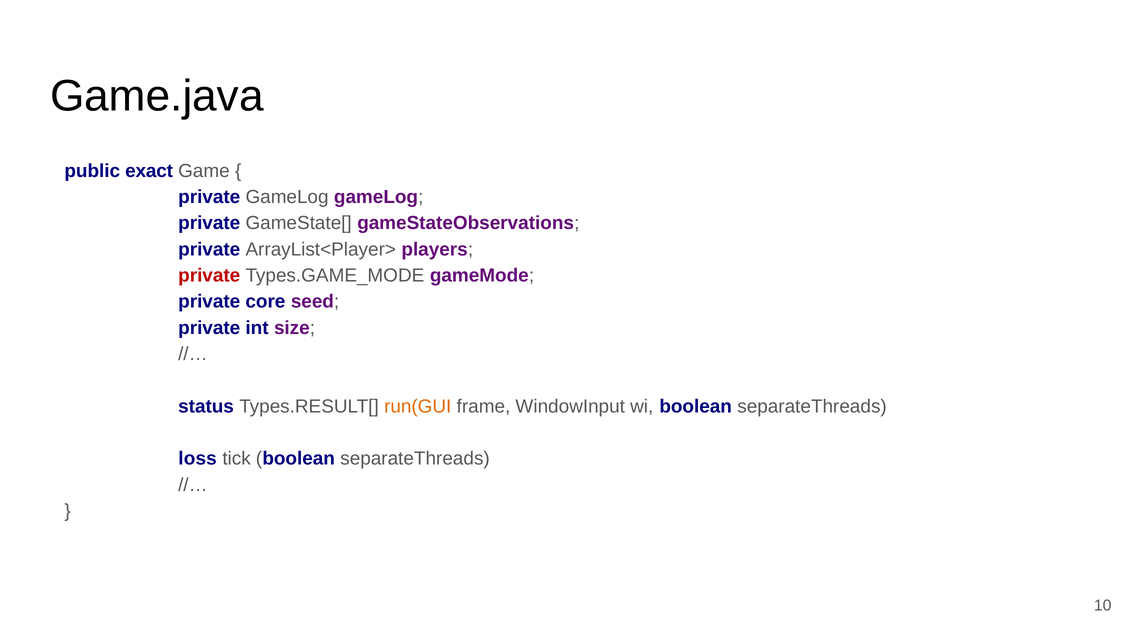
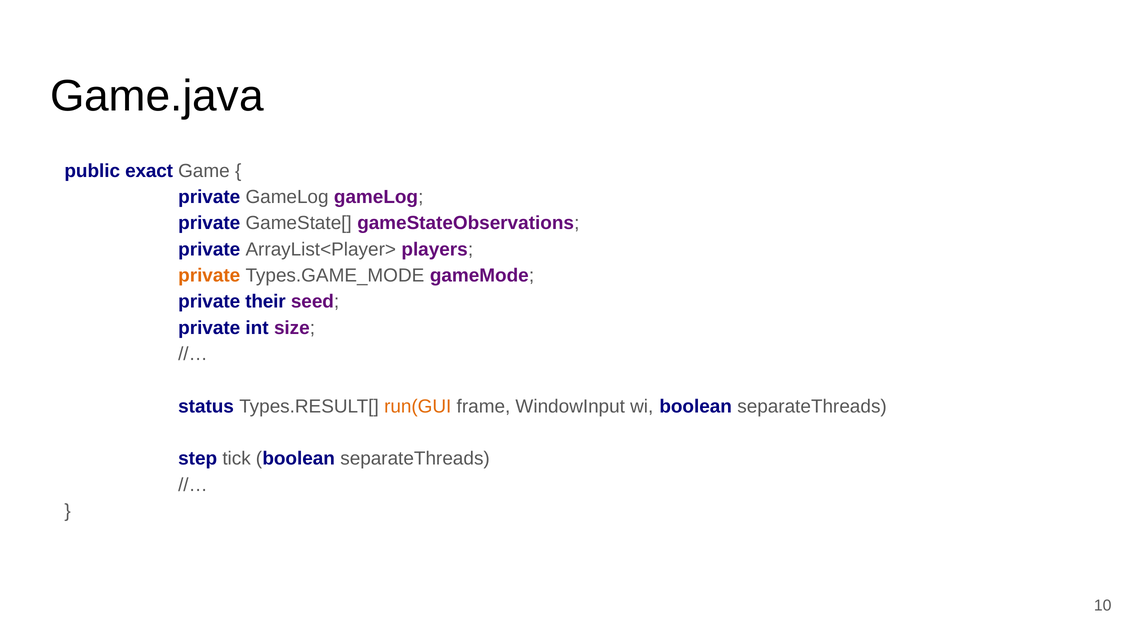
private colour: red -> orange (209, 276)
core: core -> their (266, 302)
loss: loss -> step (198, 459)
